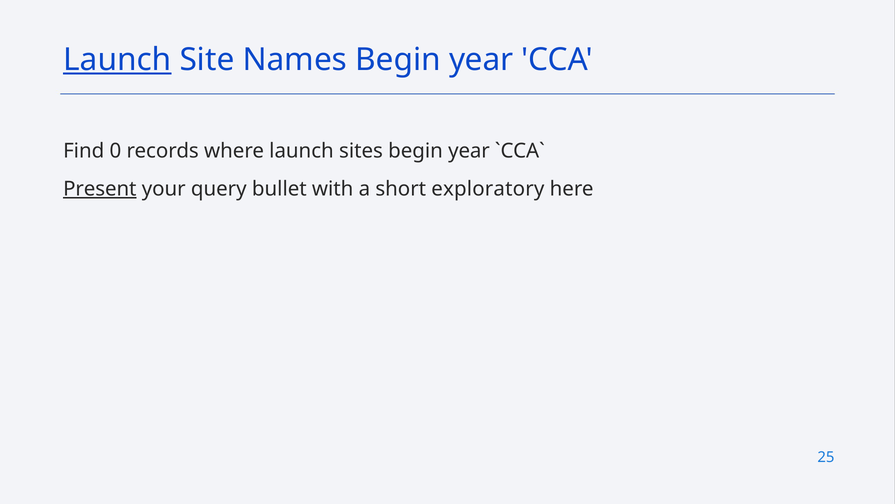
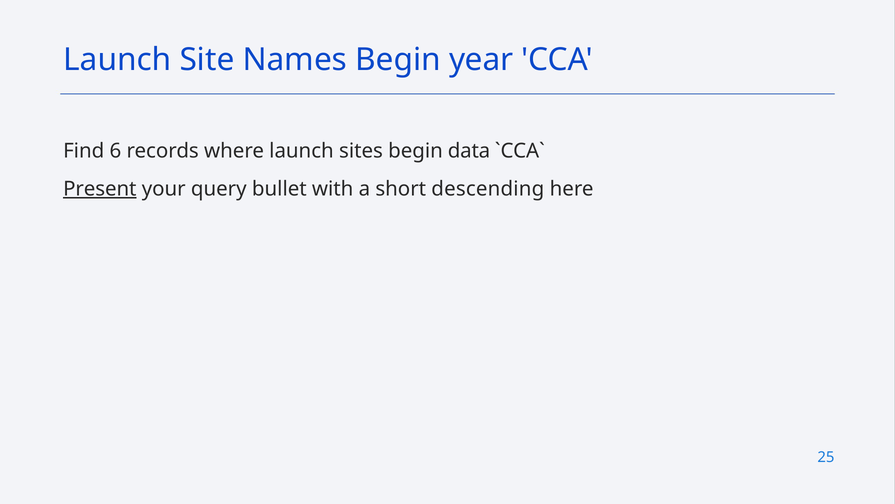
Launch underline: present -> none (117, 60)
0: 0 -> 6 (115, 151)
sites begin year: year -> data (469, 151)
exploratory: exploratory -> descending (488, 189)
